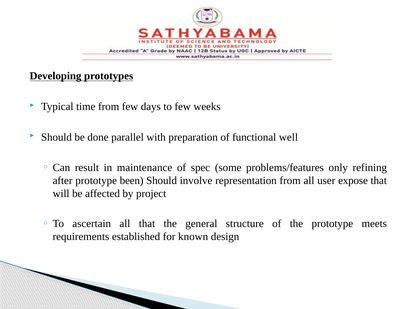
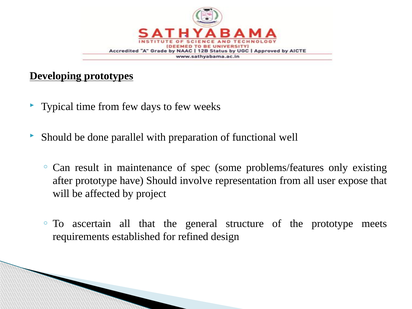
refining: refining -> existing (370, 167)
been: been -> have (132, 180)
known: known -> refined (193, 237)
